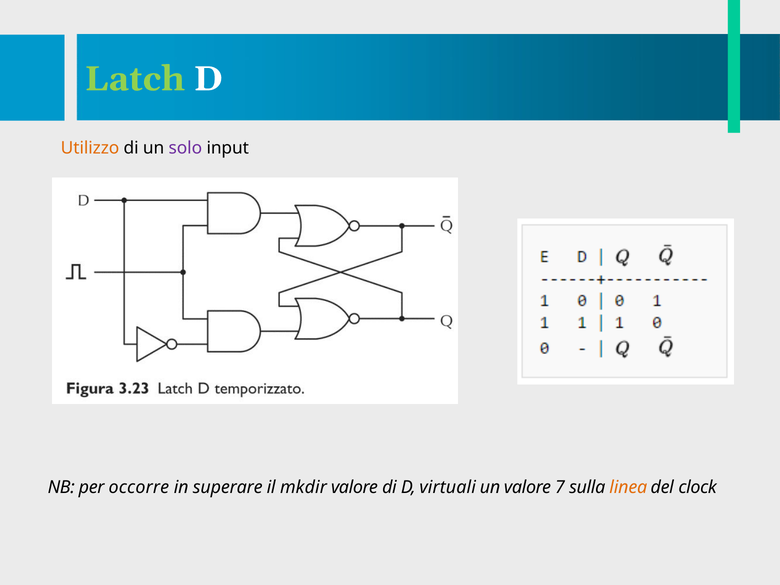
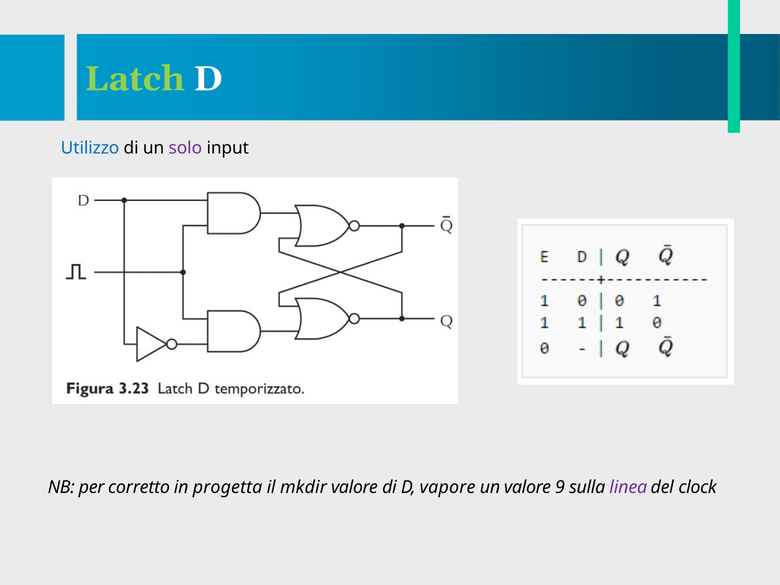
Utilizzo colour: orange -> blue (90, 148)
occorre: occorre -> corretto (139, 487)
superare: superare -> progetta (228, 487)
virtuali: virtuali -> vapore (448, 487)
7: 7 -> 9 (560, 487)
linea colour: orange -> purple (628, 487)
